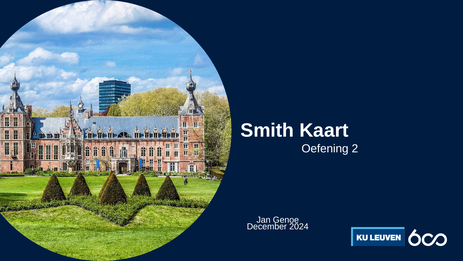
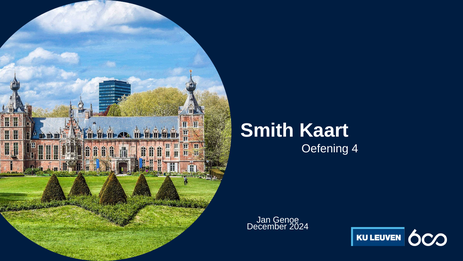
2: 2 -> 4 (355, 148)
